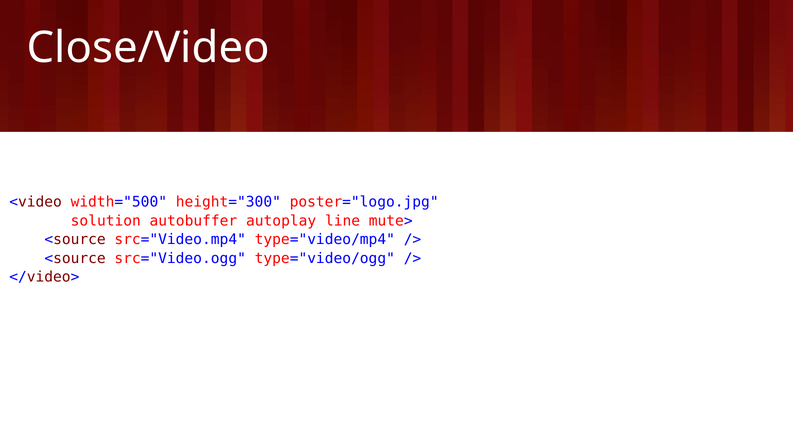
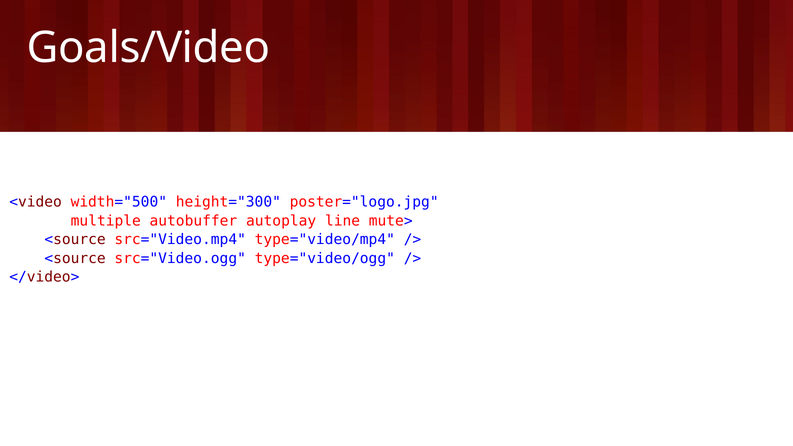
Close/Video: Close/Video -> Goals/Video (149, 48)
solution: solution -> multiple (106, 221)
